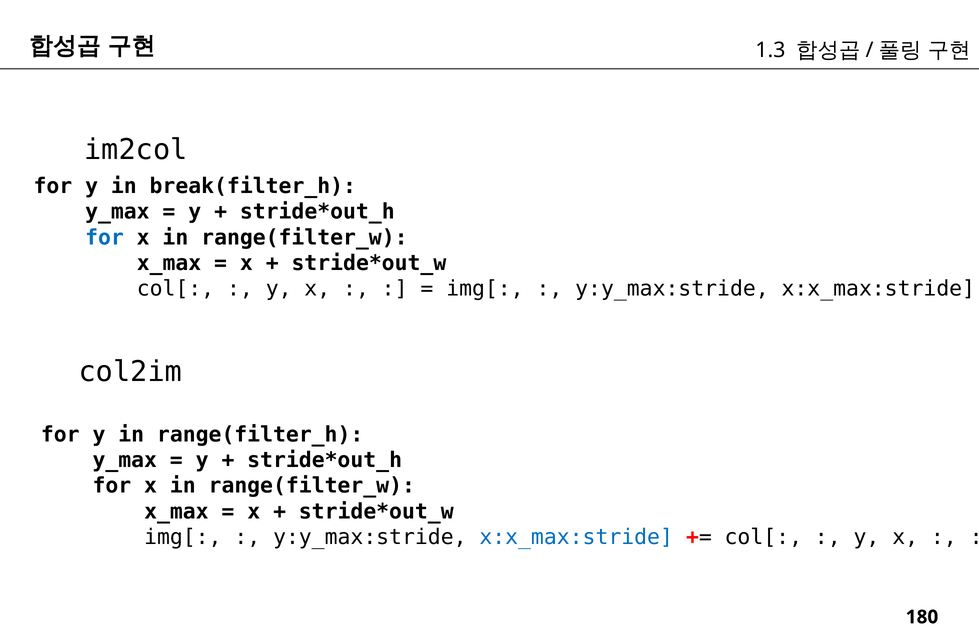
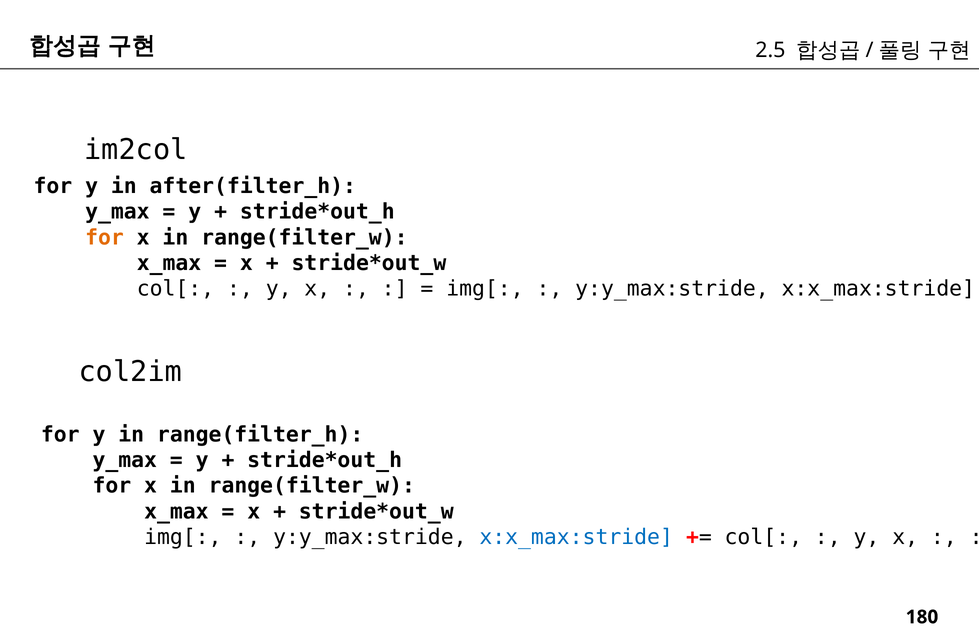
1.3: 1.3 -> 2.5 (770, 50)
break(filter_h: break(filter_h -> after(filter_h (253, 186)
for colour: blue -> orange (105, 237)
